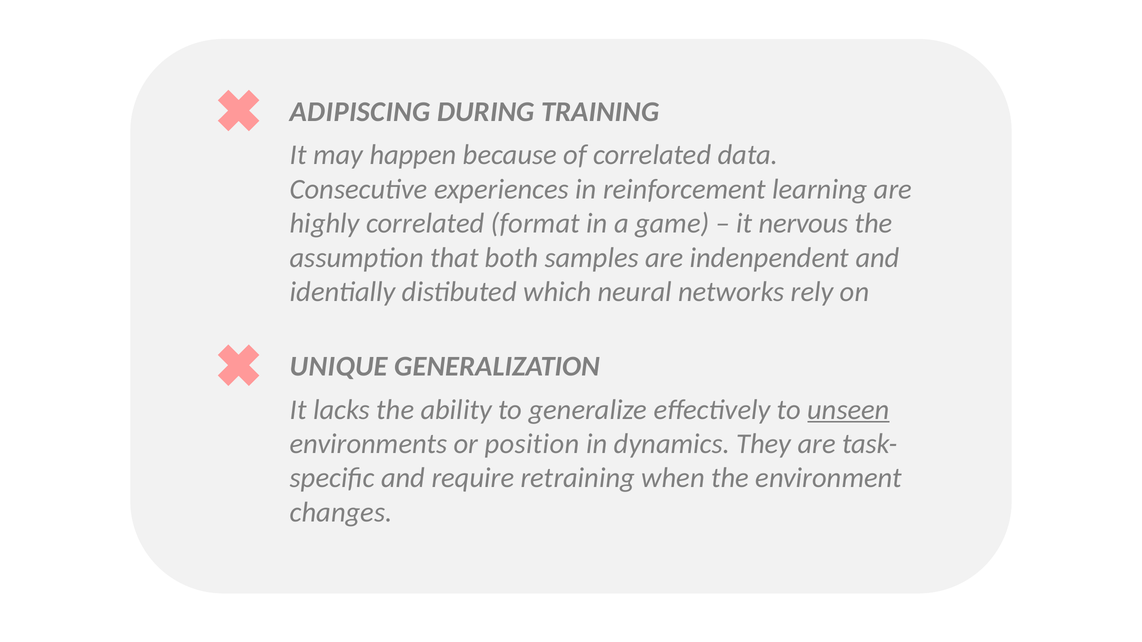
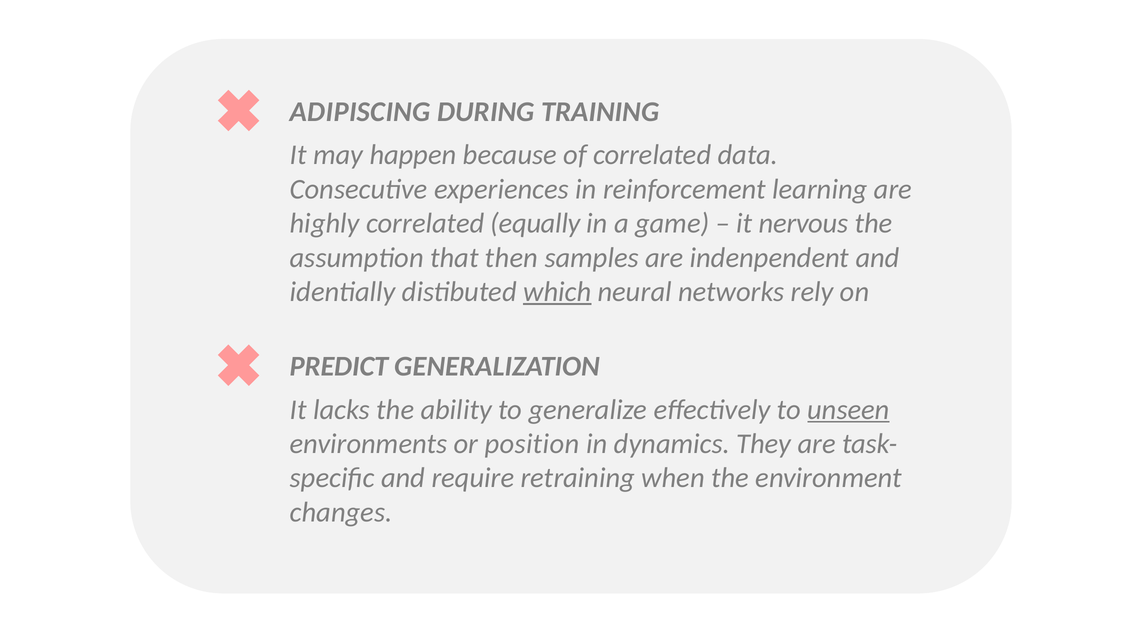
format: format -> equally (536, 223)
both: both -> then (511, 258)
which underline: none -> present (557, 292)
UNIQUE: UNIQUE -> PREDICT (339, 367)
